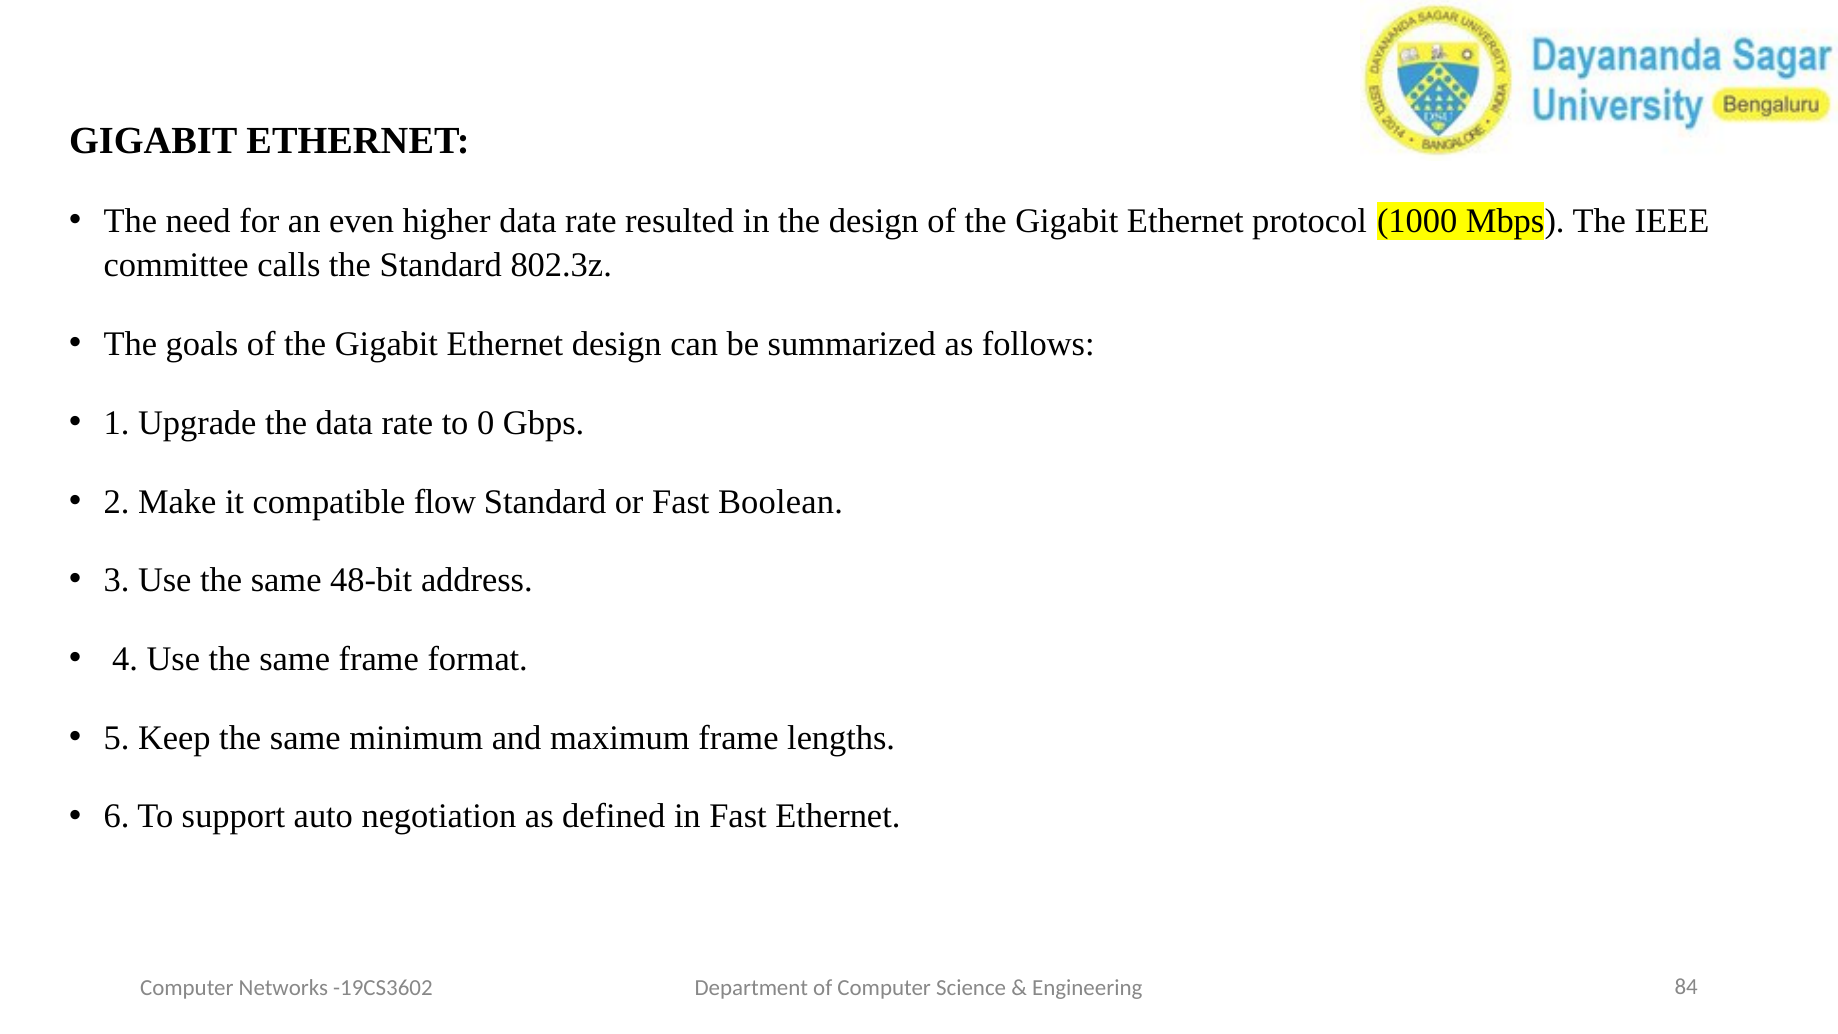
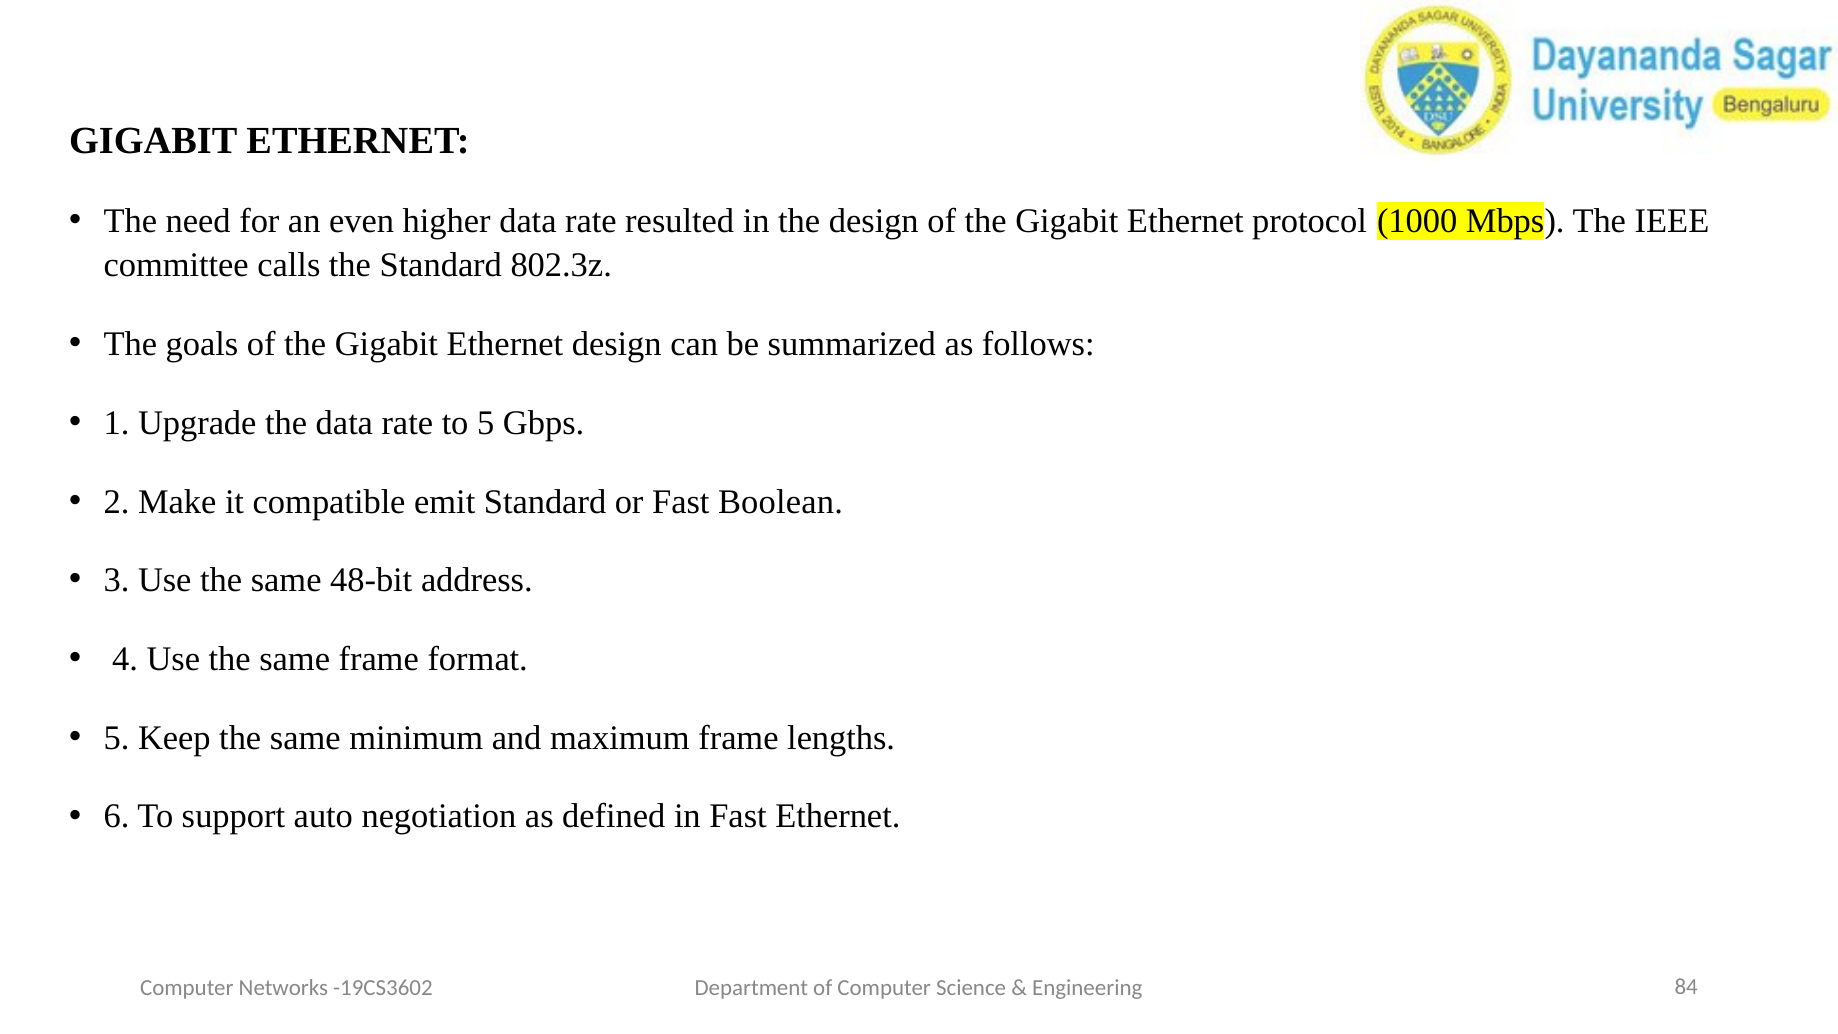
to 0: 0 -> 5 (486, 423)
flow: flow -> emit (445, 502)
